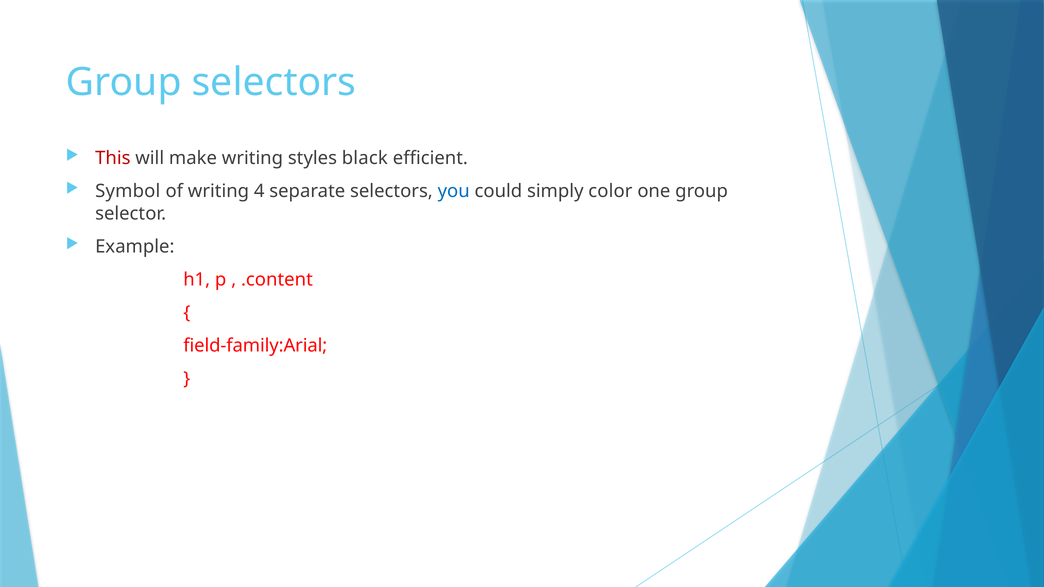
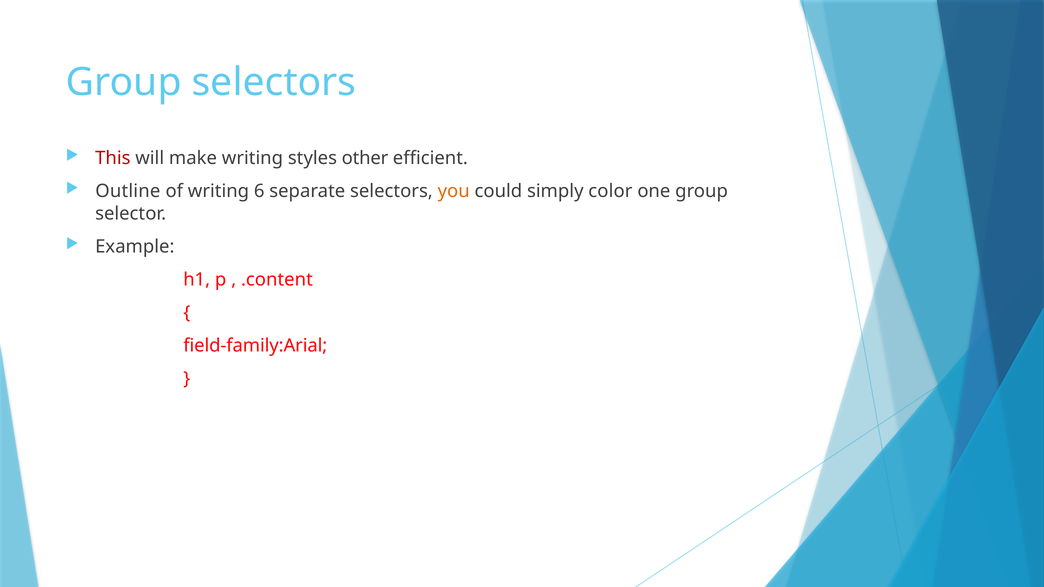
black: black -> other (365, 158)
Symbol: Symbol -> Outline (128, 191)
4: 4 -> 6 (259, 191)
you colour: blue -> orange (454, 191)
